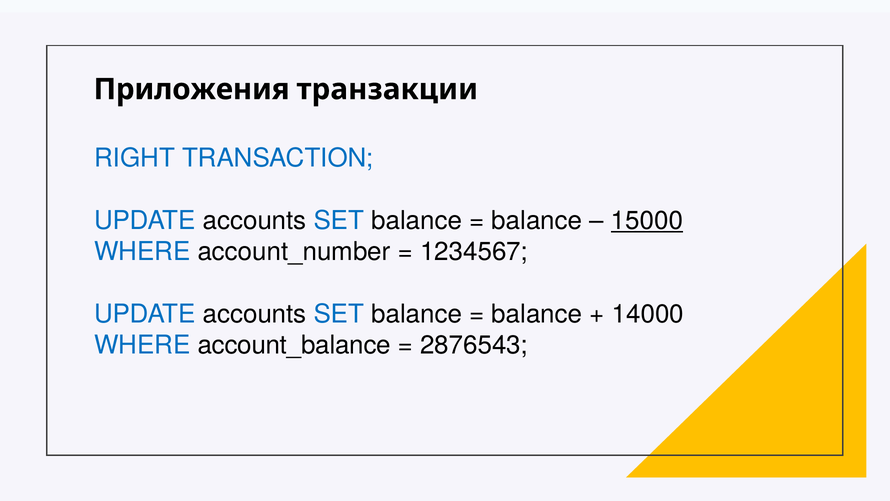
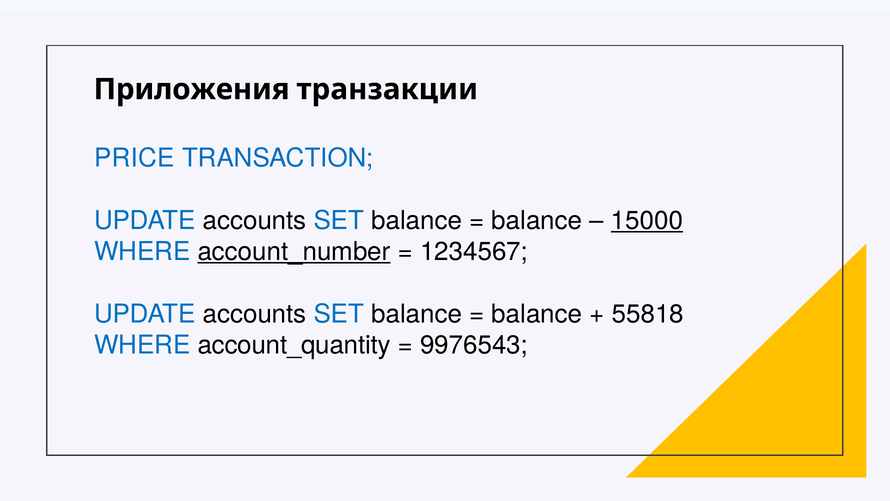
RIGHT: RIGHT -> PRICE (134, 158)
account_number underline: none -> present (294, 252)
14000: 14000 -> 55818 (648, 314)
account_balance: account_balance -> account_quantity (294, 345)
2876543: 2876543 -> 9976543 (474, 345)
